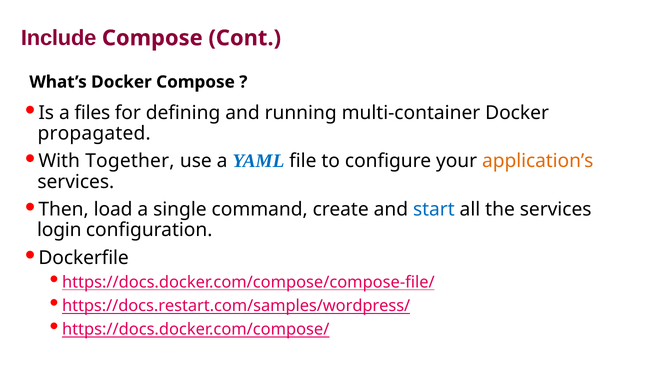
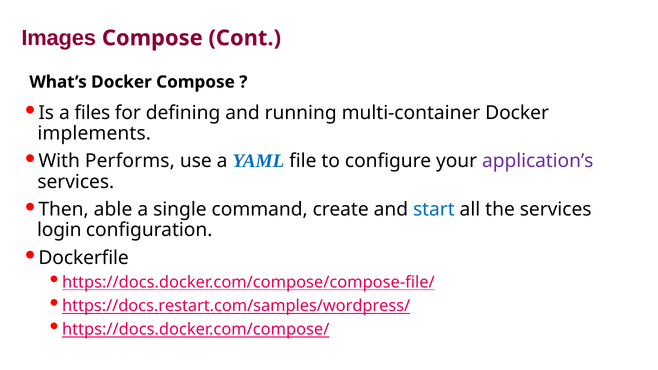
Include: Include -> Images (59, 38)
propagated: propagated -> implements (94, 134)
Together: Together -> Performs (130, 161)
application’s colour: orange -> purple (538, 161)
load: load -> able (113, 209)
